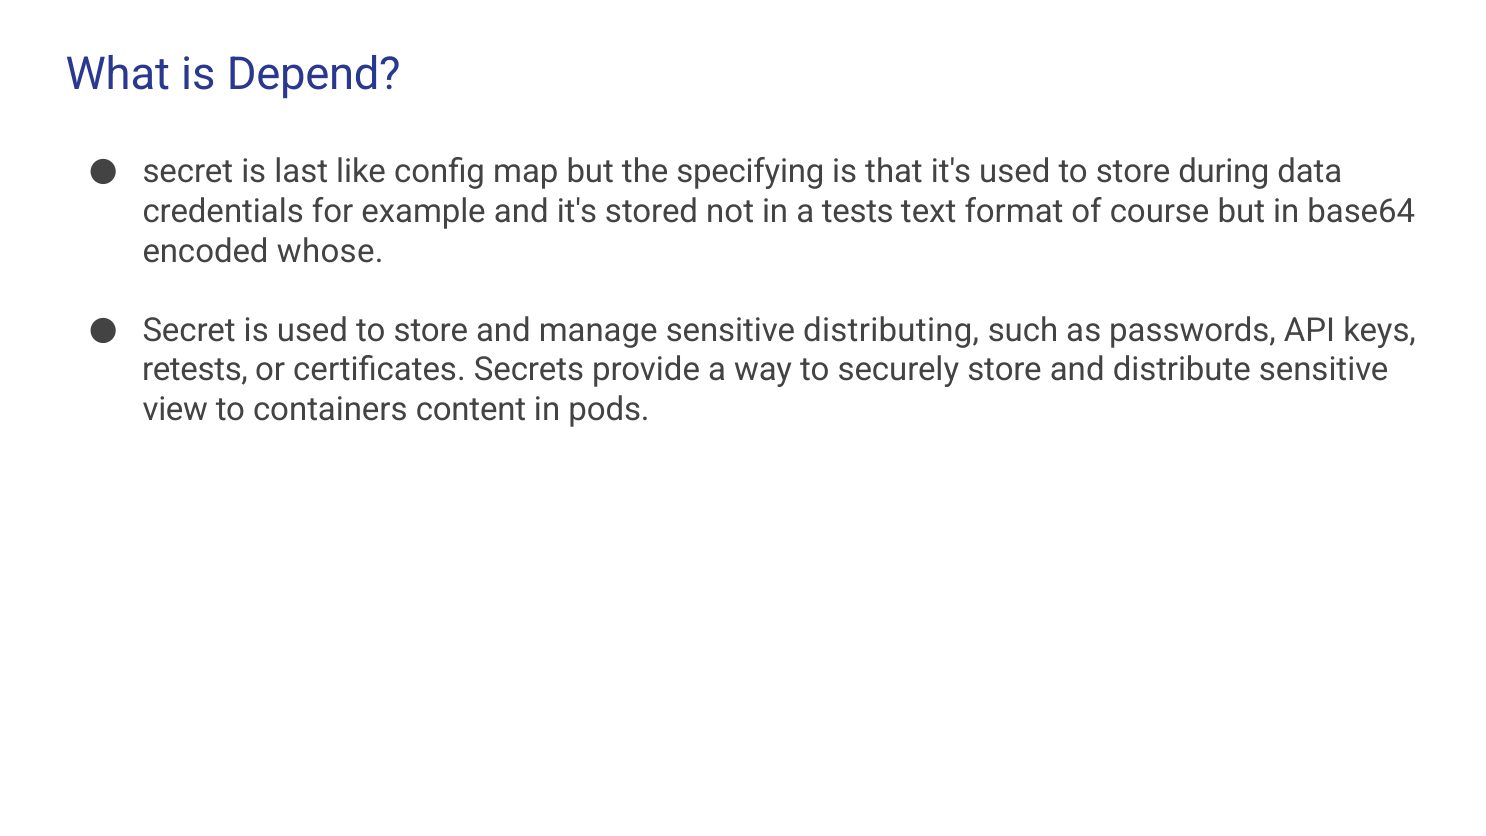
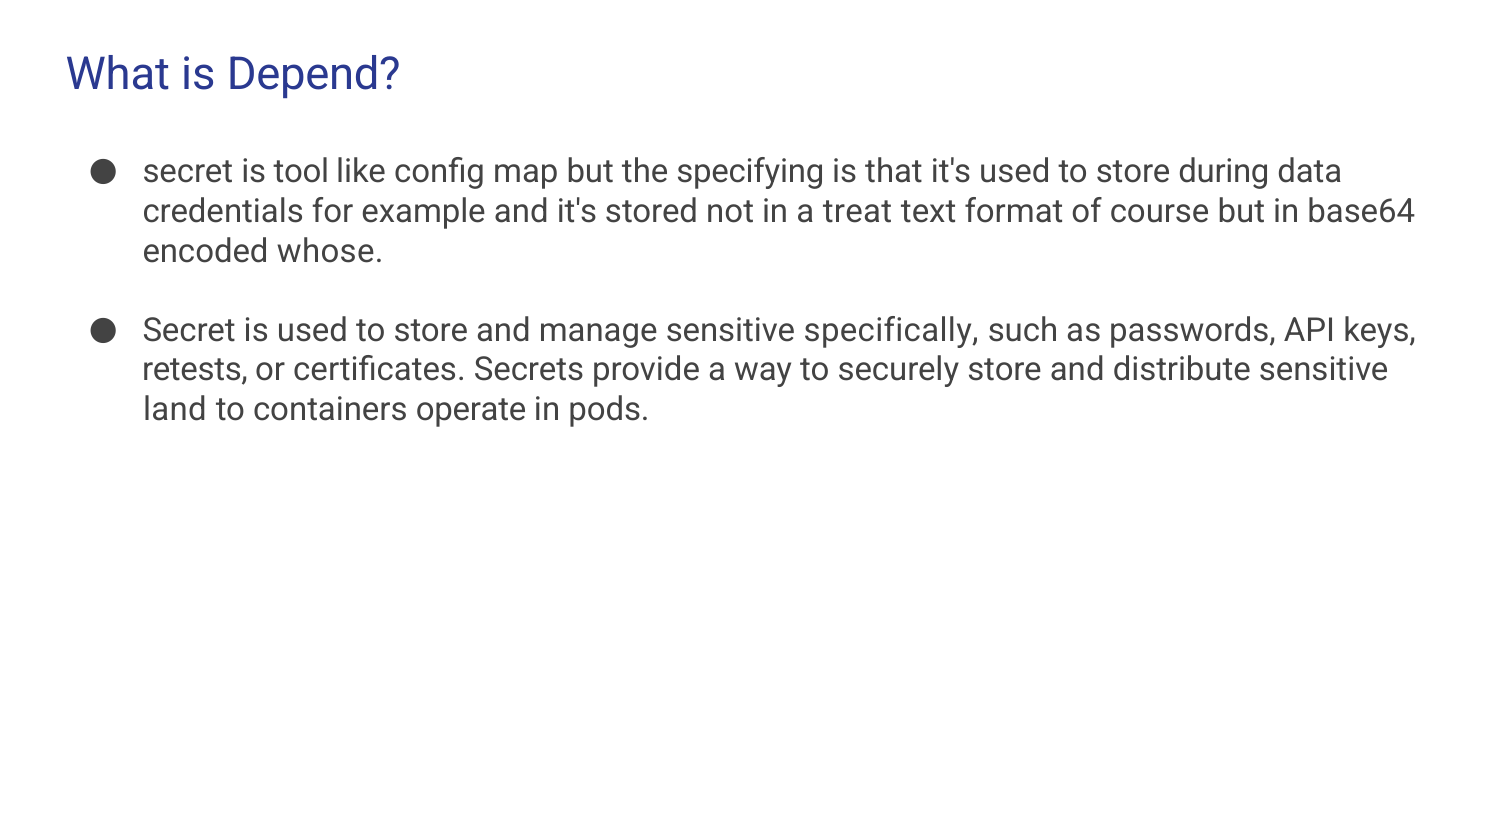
last: last -> tool (301, 172)
tests: tests -> treat (858, 211)
distributing: distributing -> specifically (891, 330)
view: view -> land (175, 410)
content: content -> operate (471, 410)
